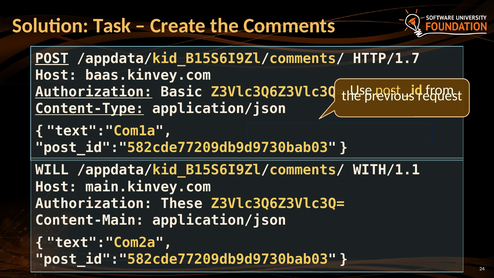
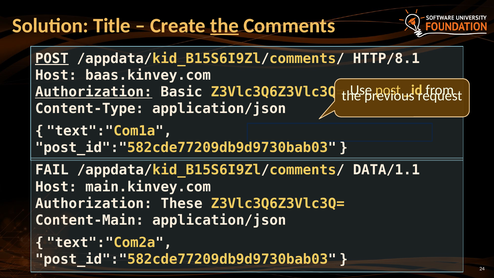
Task: Task -> Title (112, 26)
the underline: none -> present (224, 26)
HTTP/1.7: HTTP/1.7 -> HTTP/8.1 (386, 59)
Content-Type underline: present -> none (89, 109)
WILL: WILL -> FAIL (52, 170)
WITH/1.1: WITH/1.1 -> DATA/1.1 (386, 170)
